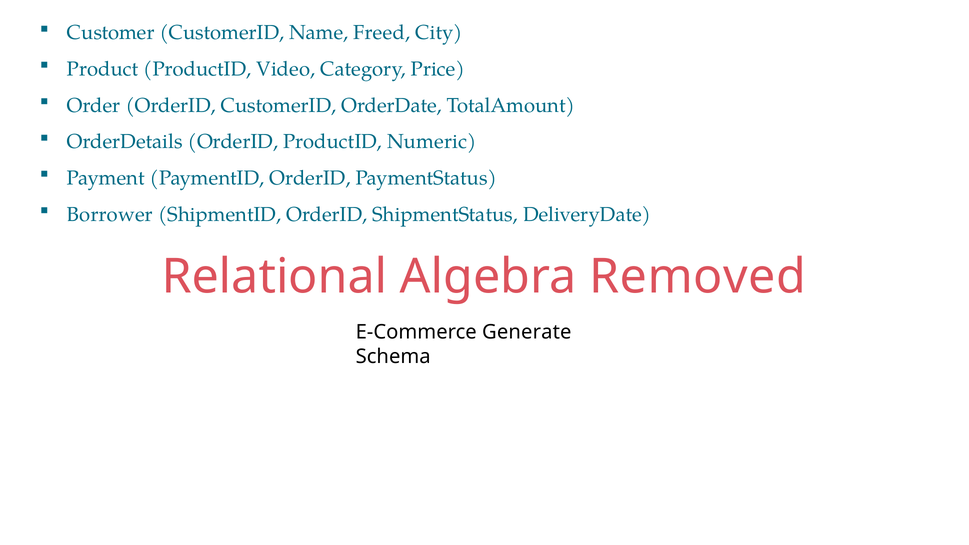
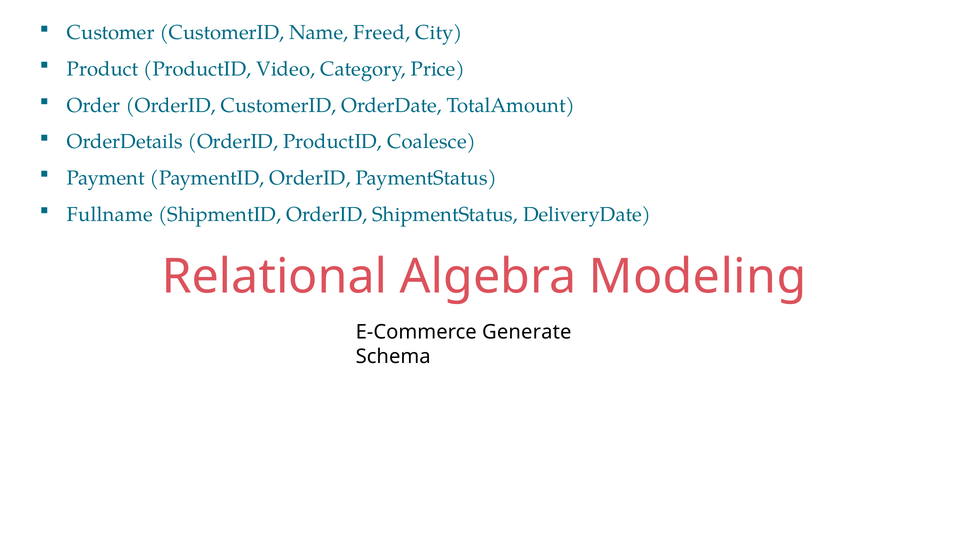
Numeric: Numeric -> Coalesce (432, 142)
Borrower: Borrower -> Fullname (110, 214)
Removed: Removed -> Modeling (698, 277)
